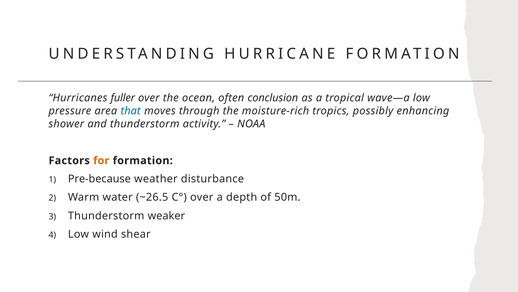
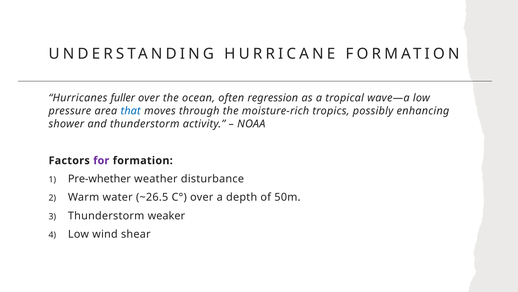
conclusion: conclusion -> regression (273, 98)
for colour: orange -> purple (101, 160)
Pre-because: Pre-because -> Pre-whether (99, 179)
